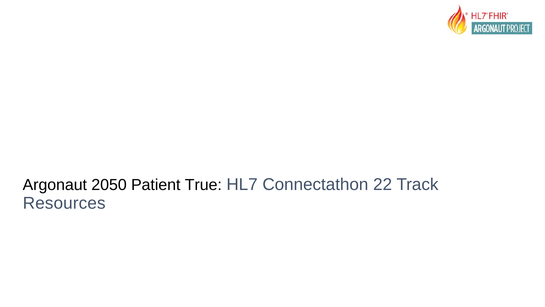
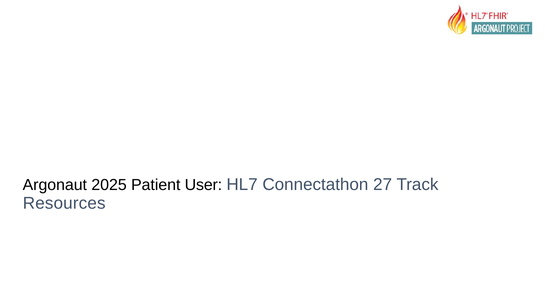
2050: 2050 -> 2025 (109, 185)
True: True -> User (203, 185)
22: 22 -> 27 (383, 184)
